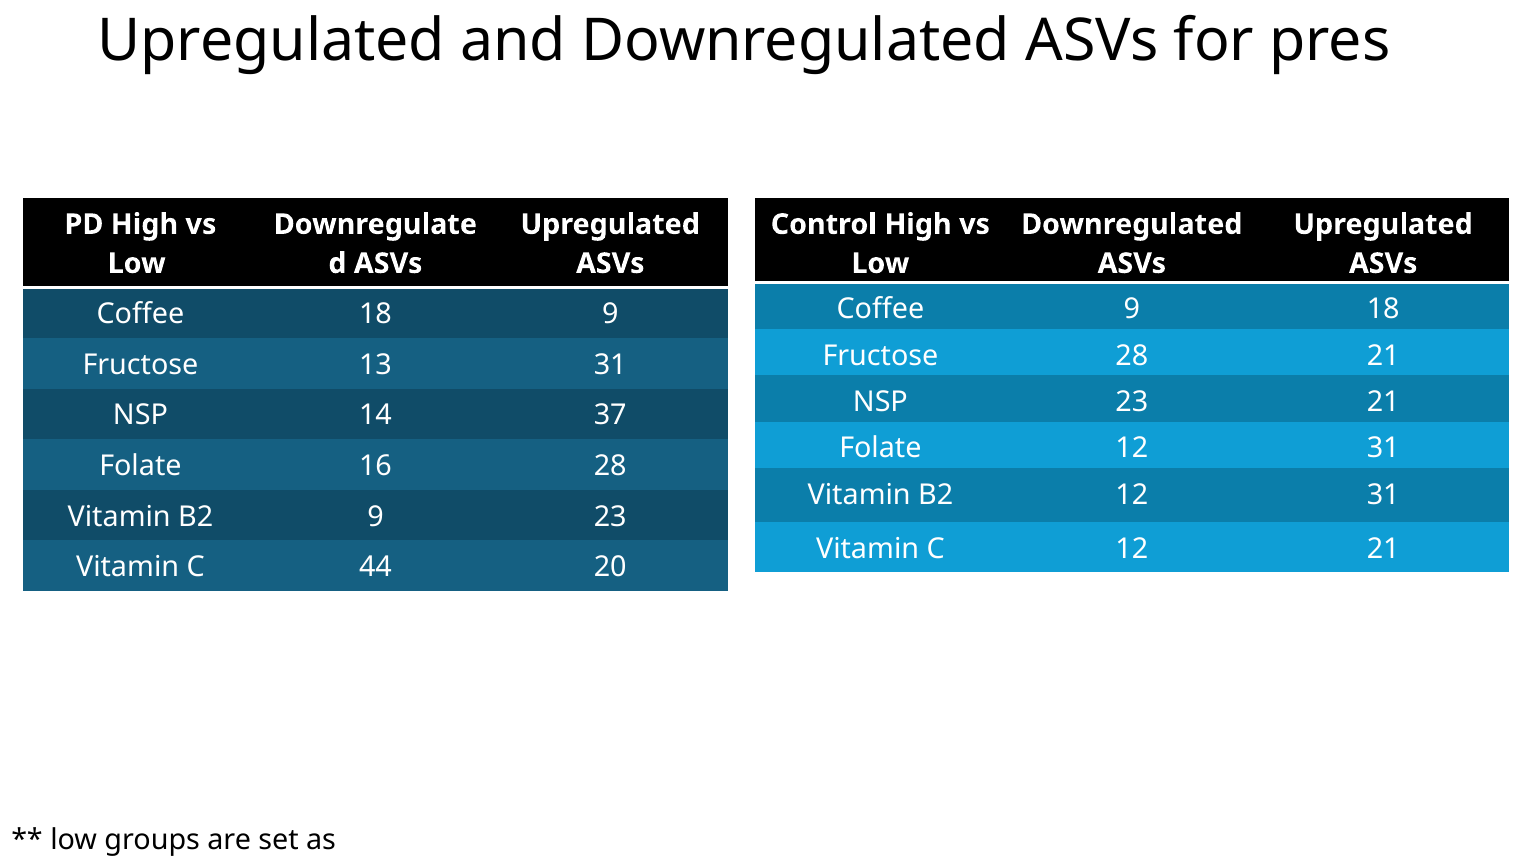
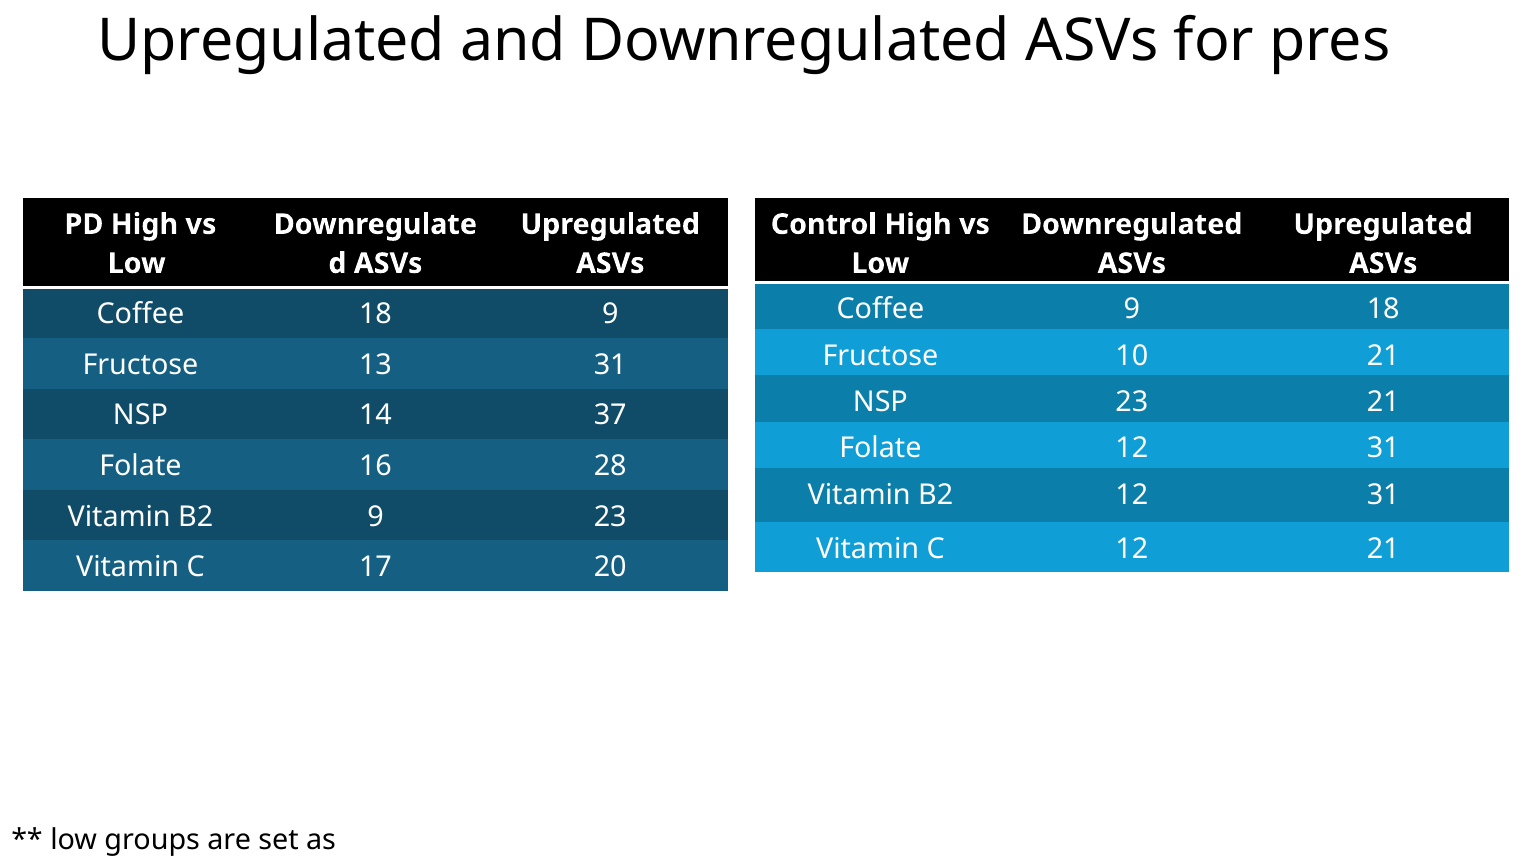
Fructose 28: 28 -> 10 (1132, 356)
44: 44 -> 17 (375, 567)
